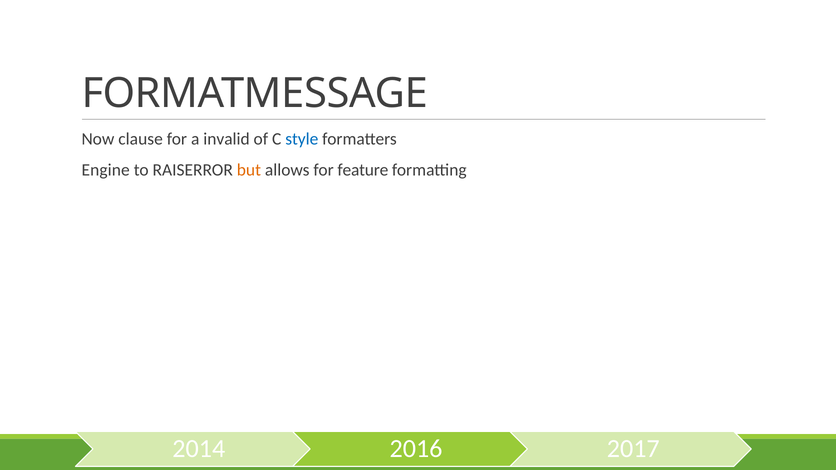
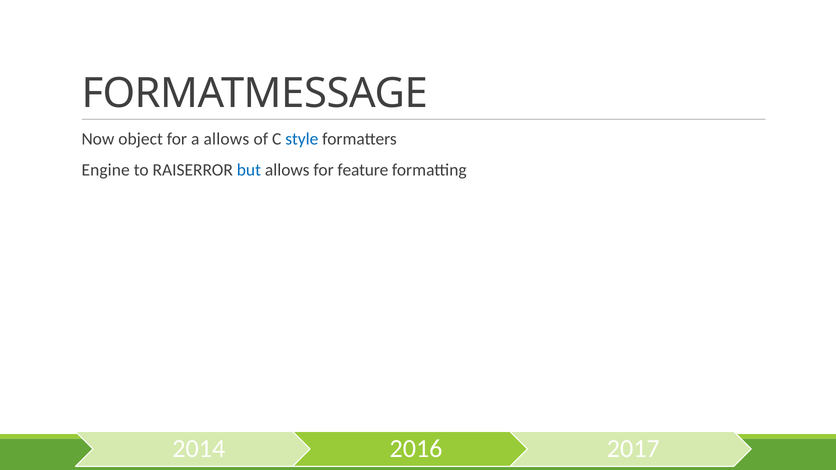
clause: clause -> object (141, 139)
a invalid: invalid -> allows (226, 139)
but colour: orange -> blue (249, 170)
